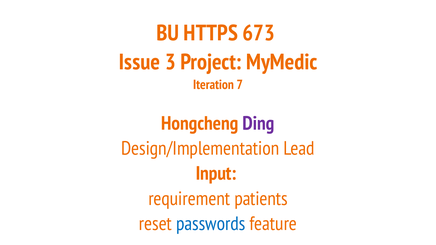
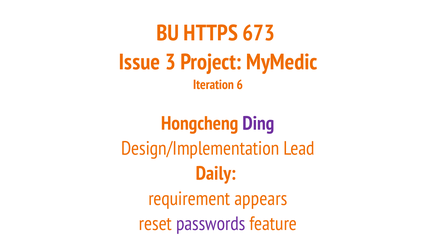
7: 7 -> 6 (240, 85)
Input: Input -> Daily (216, 174)
patients: patients -> appears (261, 199)
passwords colour: blue -> purple (211, 224)
